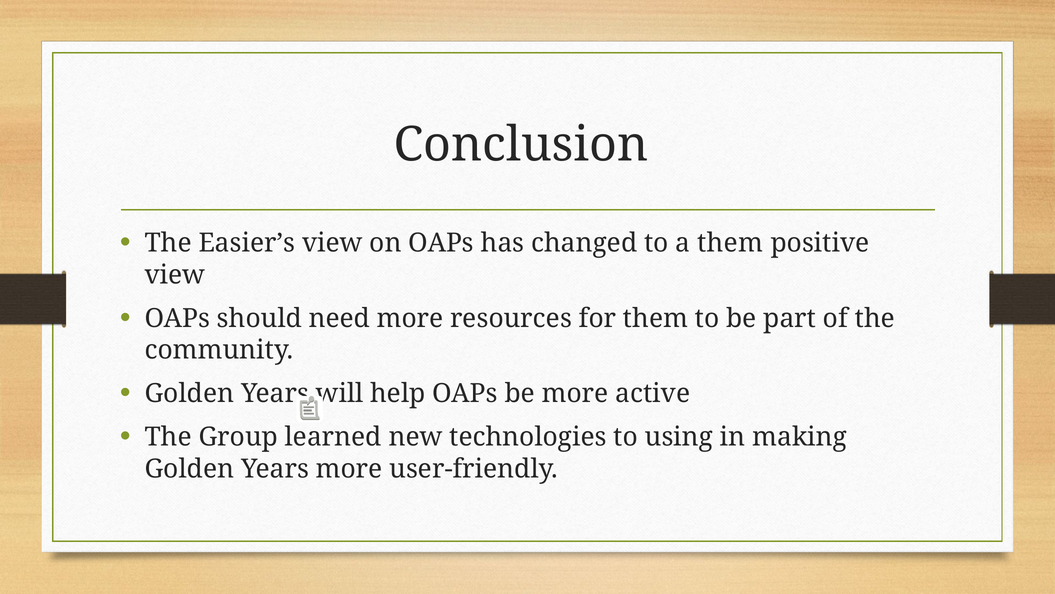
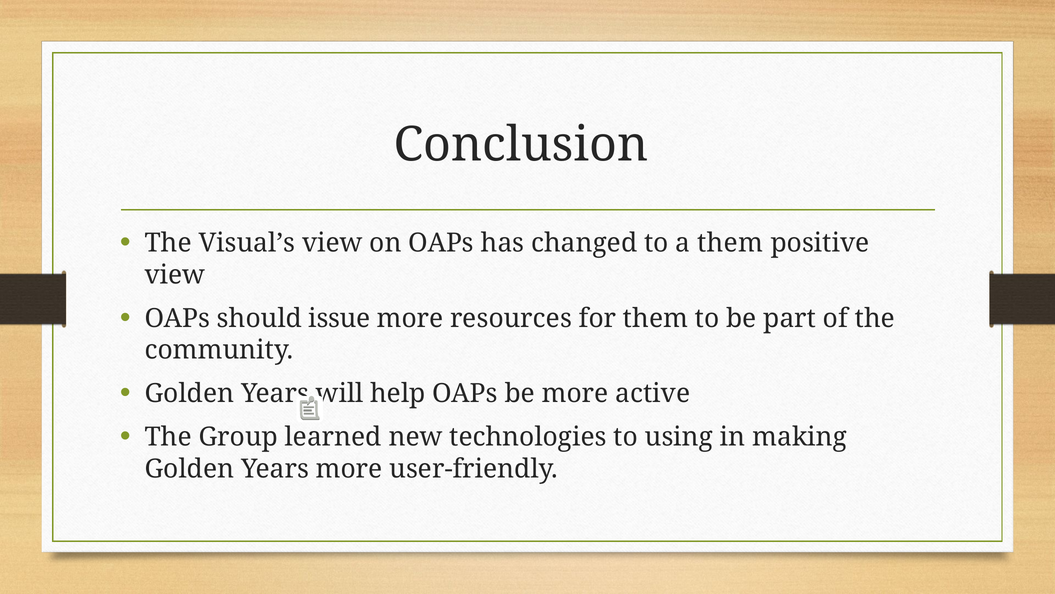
Easier’s: Easier’s -> Visual’s (247, 243)
need: need -> issue (339, 318)
